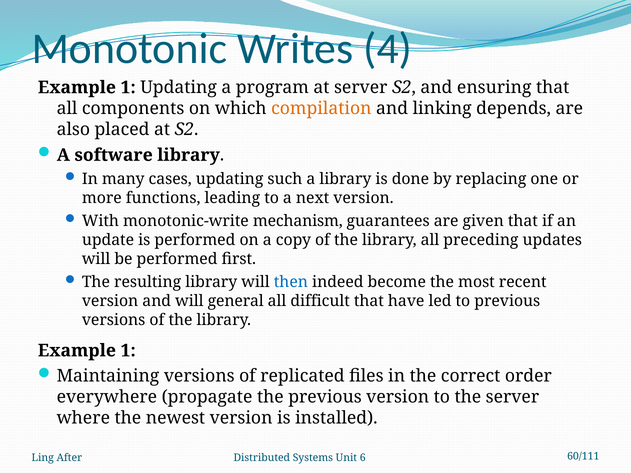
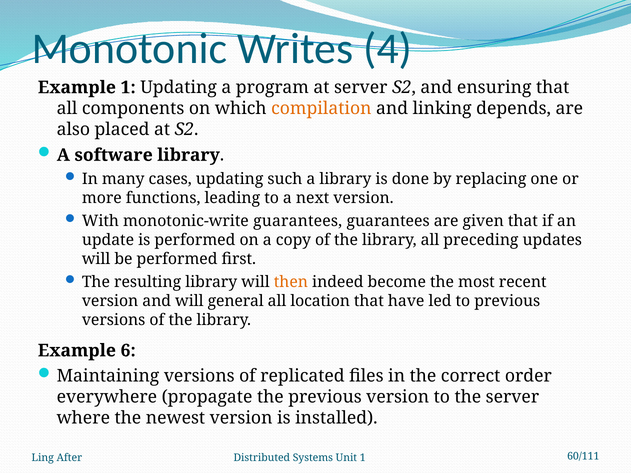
monotonic-write mechanism: mechanism -> guarantees (298, 221)
then colour: blue -> orange (291, 282)
difficult: difficult -> location (320, 301)
1: 1 -> 6 (128, 351)
Unit 6: 6 -> 1 (363, 458)
